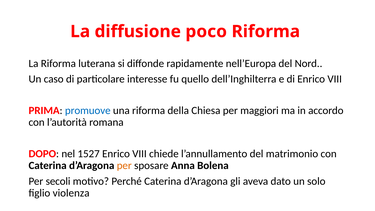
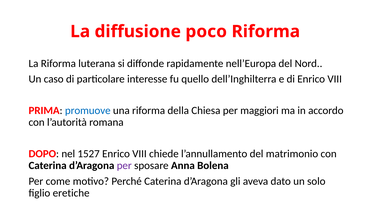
per colour: orange -> purple (124, 165)
secoli: secoli -> come (58, 181)
violenza: violenza -> eretiche (71, 193)
